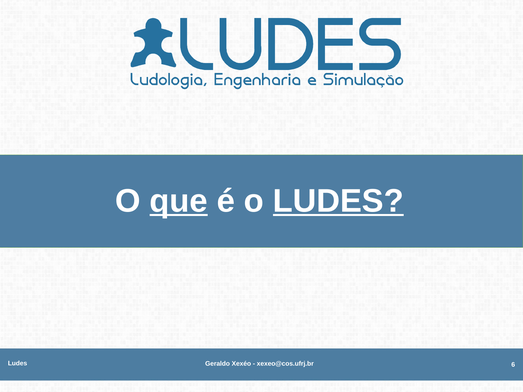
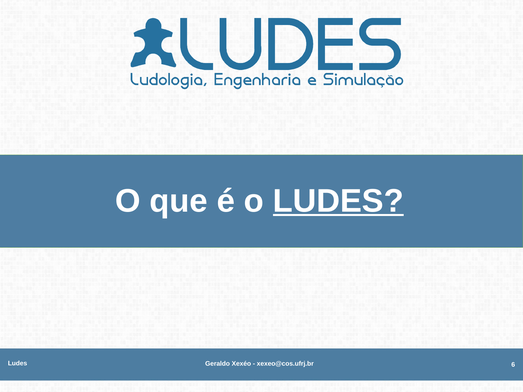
que underline: present -> none (179, 201)
